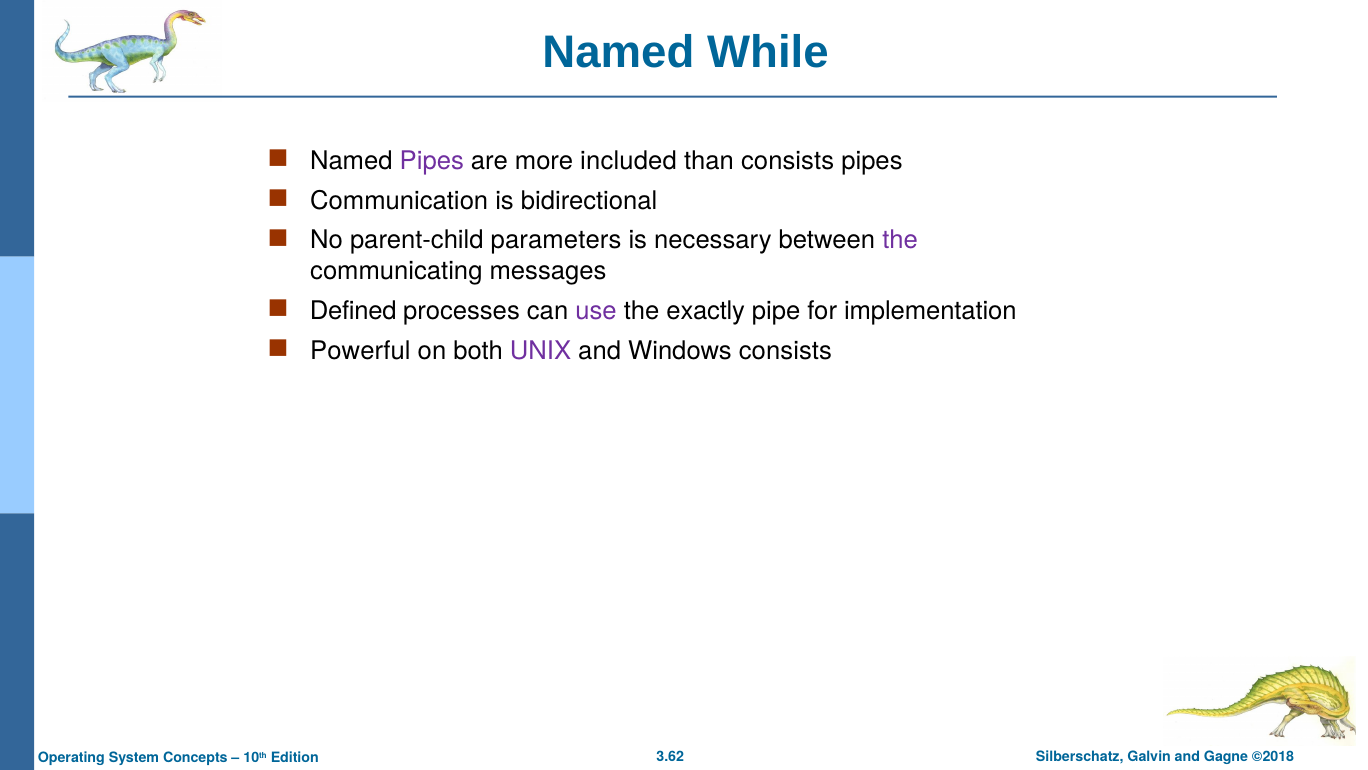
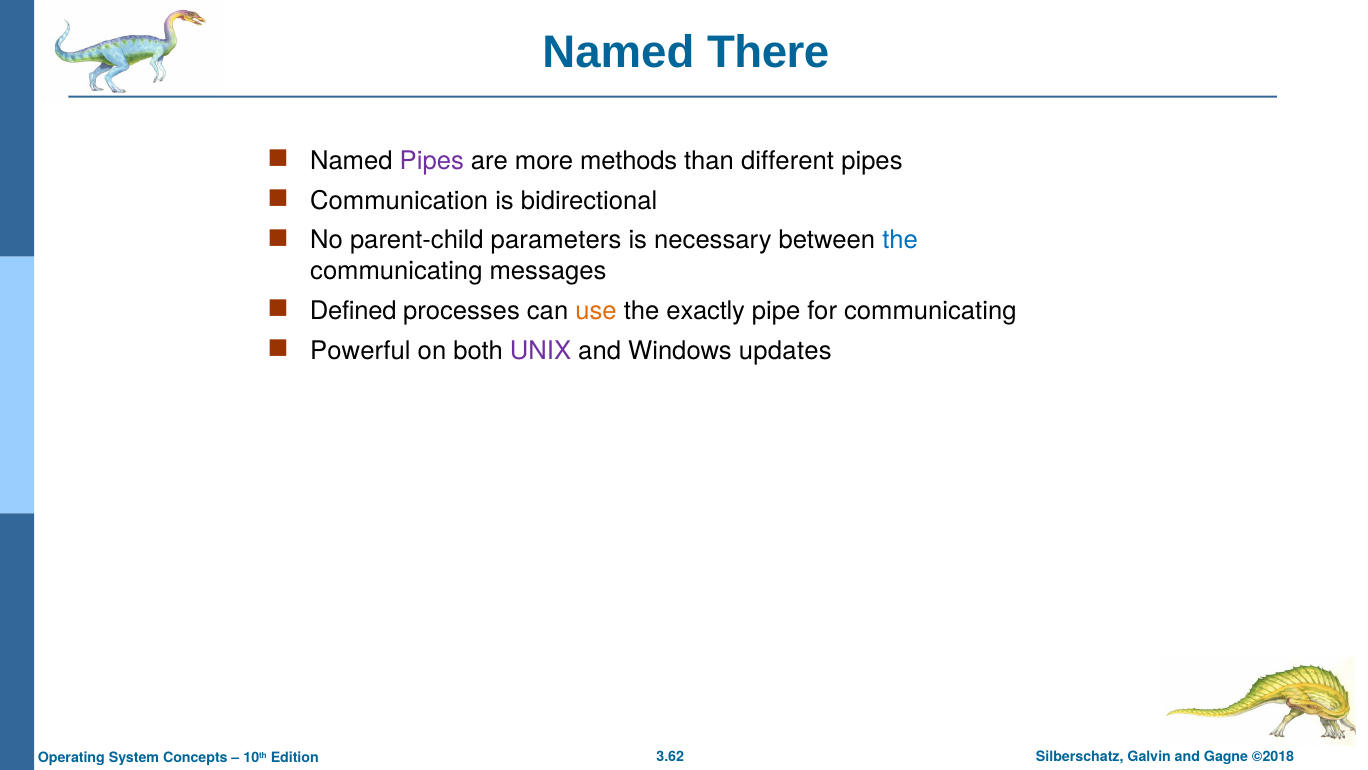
While: While -> There (768, 52)
included: included -> methods (629, 161)
than consists: consists -> different (788, 161)
the colour: purple -> blue (900, 240)
use colour: purple -> orange (596, 311)
for implementation: implementation -> communicating (930, 311)
Windows consists: consists -> updates (785, 350)
